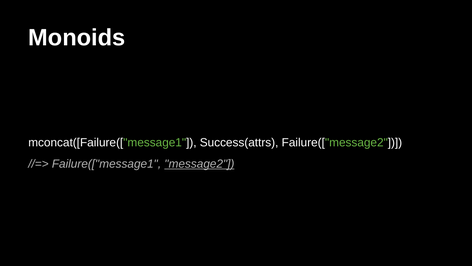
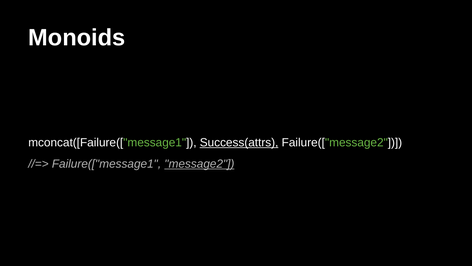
Success(attrs underline: none -> present (239, 142)
